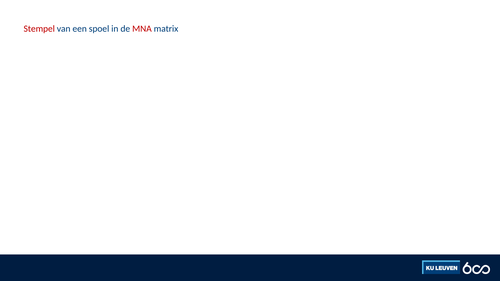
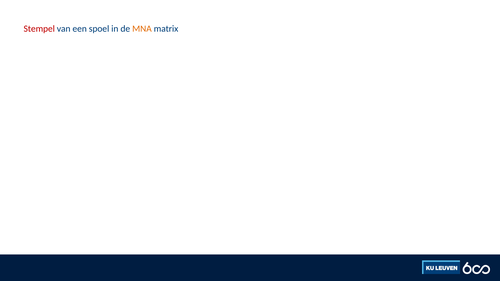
MNA colour: red -> orange (142, 29)
